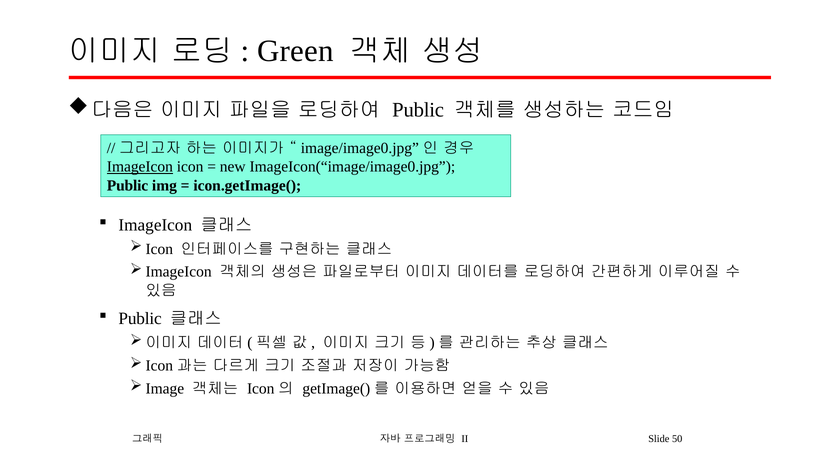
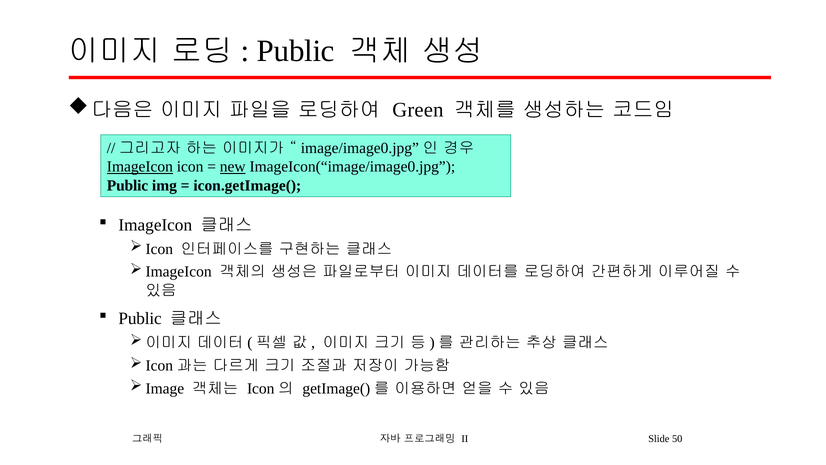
Green: Green -> Public (296, 51)
Public: Public -> Green (418, 110)
new underline: none -> present (233, 167)
